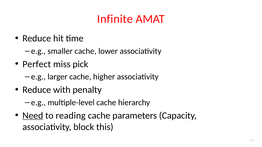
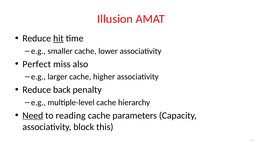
Infinite: Infinite -> Illusion (115, 19)
hit underline: none -> present (58, 38)
pick: pick -> also (80, 64)
with: with -> back (62, 90)
